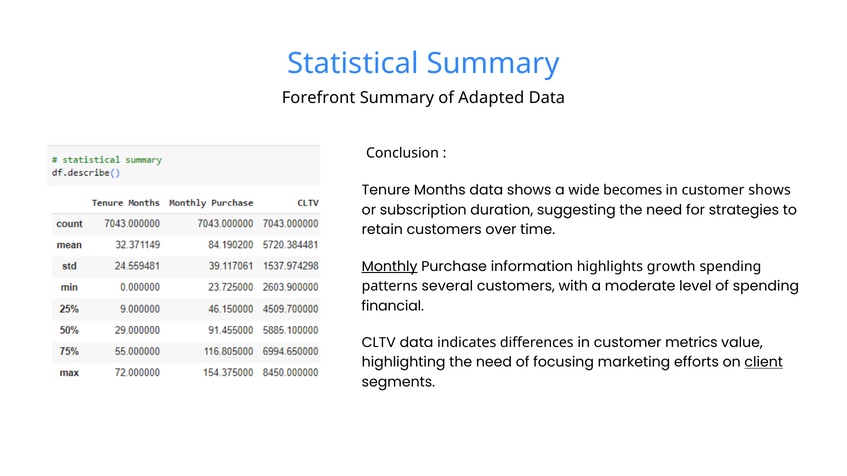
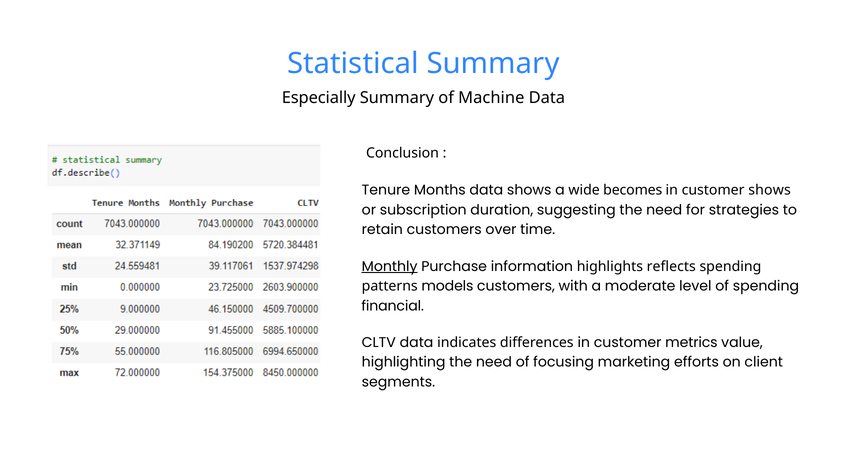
Forefront: Forefront -> Especially (319, 98)
Adapted: Adapted -> Machine (491, 98)
growth: growth -> reflects (671, 267)
several: several -> models (447, 286)
client underline: present -> none (764, 363)
